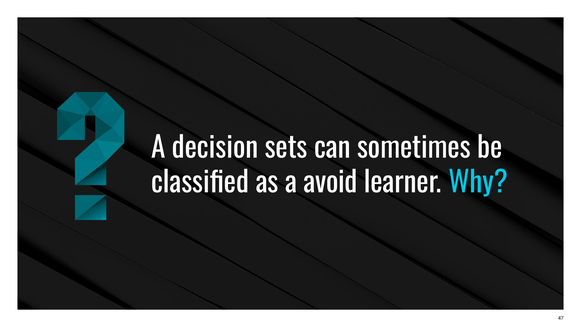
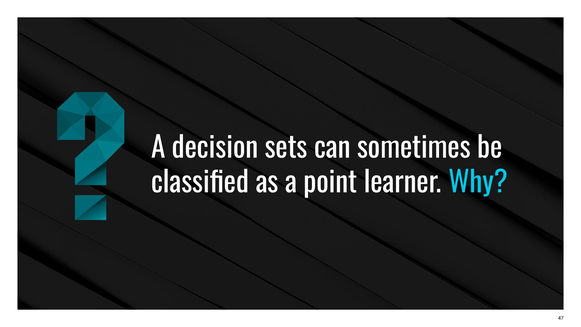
avoid: avoid -> point (330, 183)
